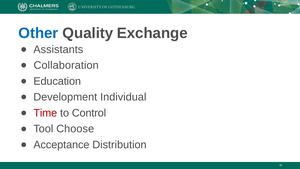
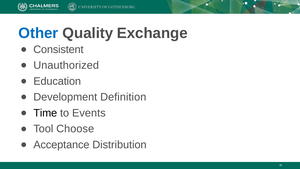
Assistants: Assistants -> Consistent (58, 49)
Collaboration: Collaboration -> Unauthorized (66, 65)
Individual: Individual -> Definition (123, 97)
Time colour: red -> black (45, 113)
Control: Control -> Events (89, 113)
